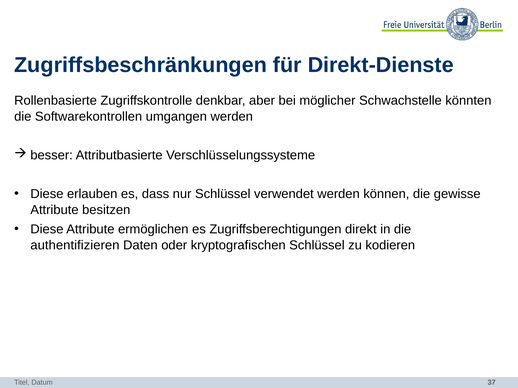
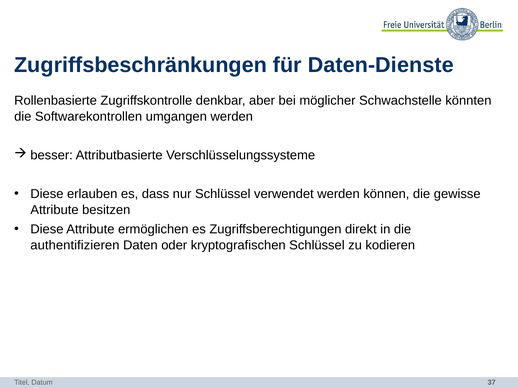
Direkt-Dienste: Direkt-Dienste -> Daten-Dienste (381, 65)
